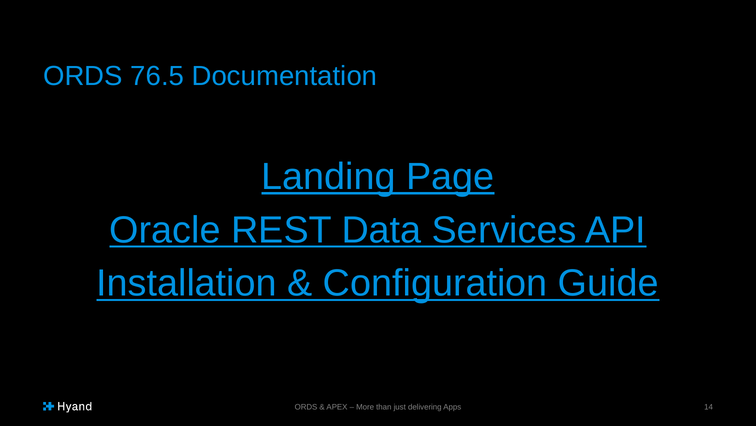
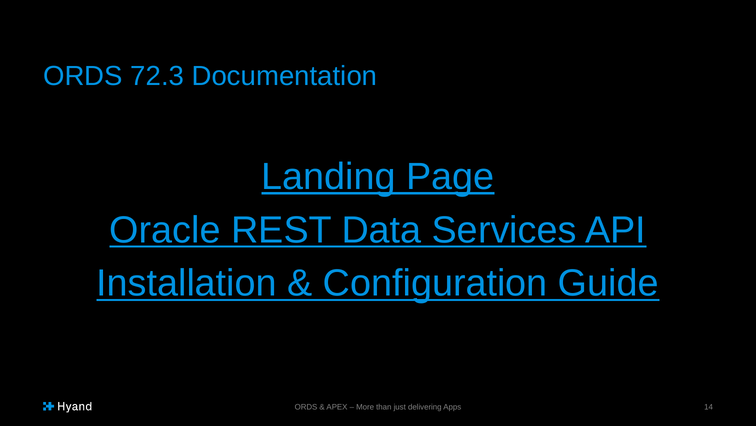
76.5: 76.5 -> 72.3 (157, 76)
